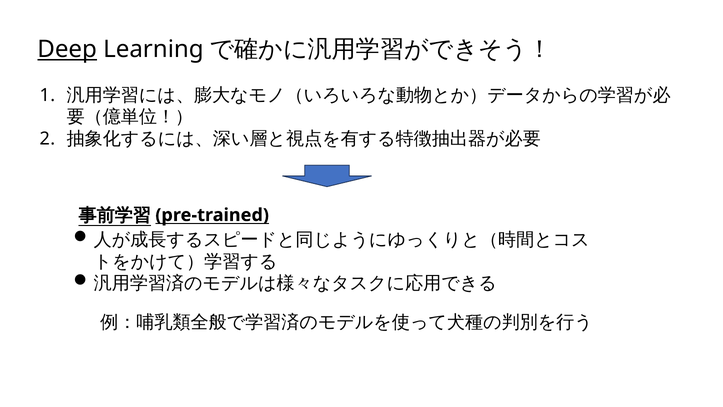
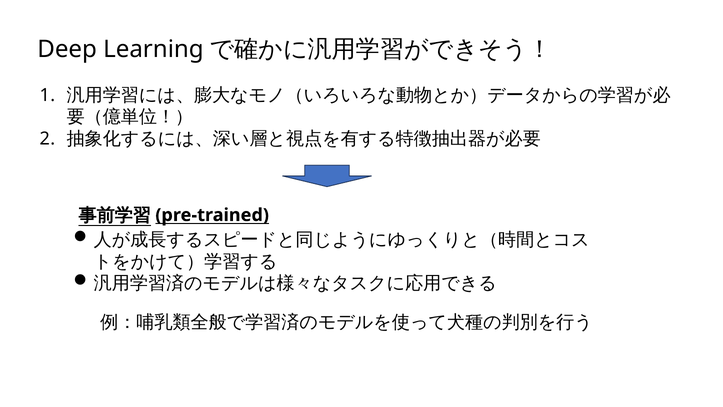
Deep underline: present -> none (67, 49)
